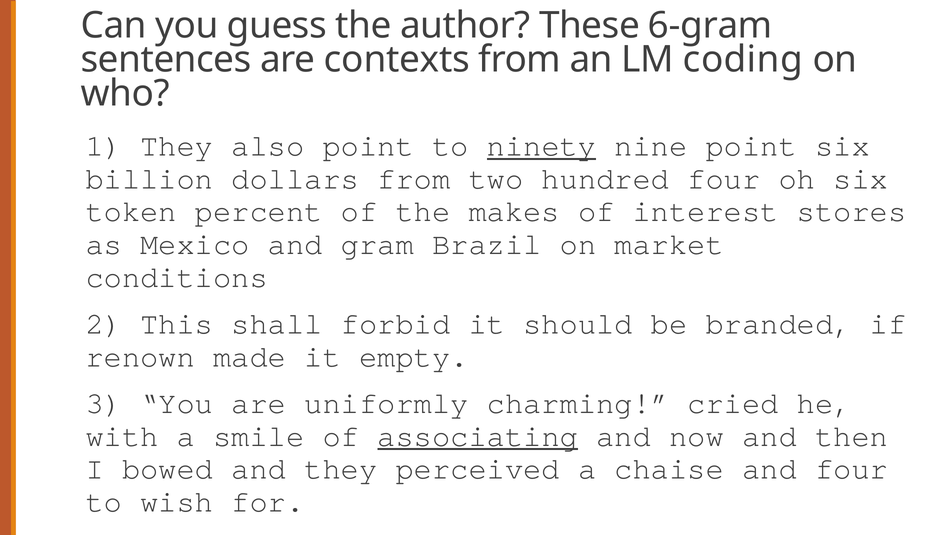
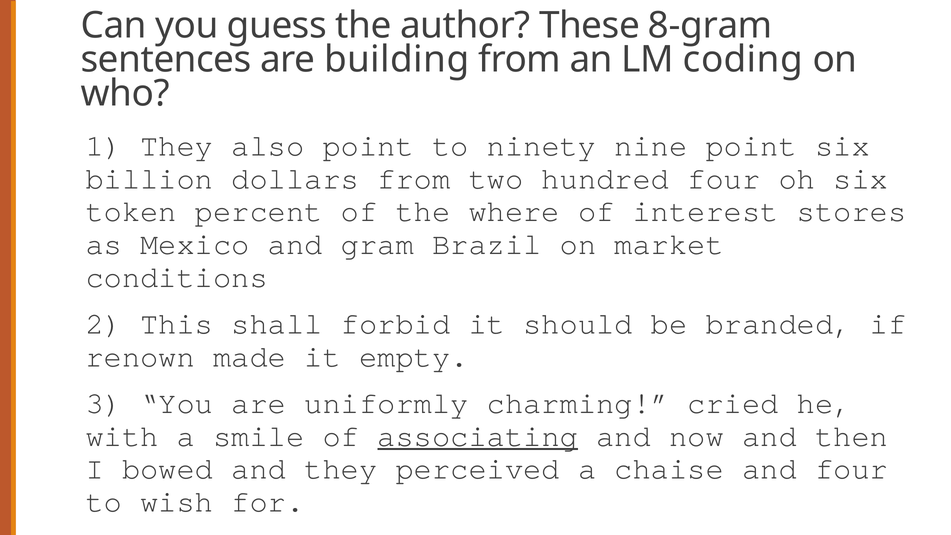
6-gram: 6-gram -> 8-gram (710, 26)
contexts: contexts -> building (397, 60)
ninety underline: present -> none (542, 146)
makes: makes -> where (514, 211)
